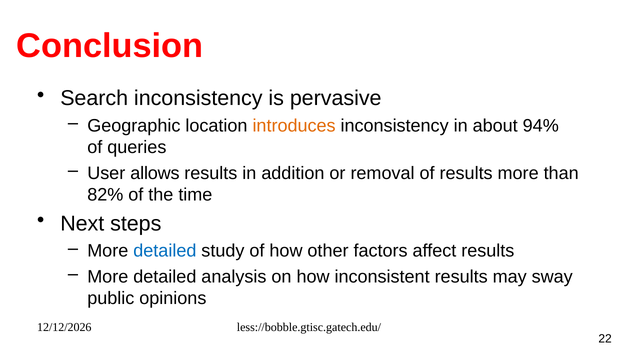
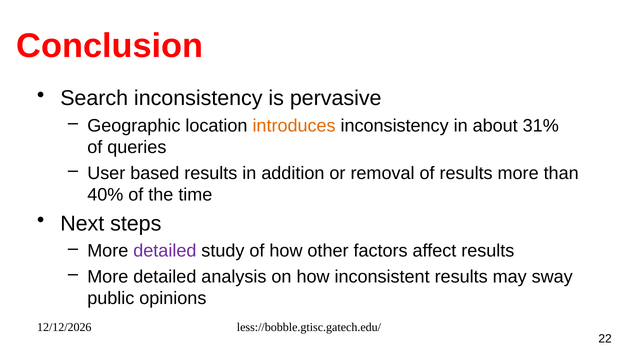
94%: 94% -> 31% (541, 126)
allows: allows -> based (155, 174)
82%: 82% -> 40% (105, 195)
detailed colour: blue -> purple (165, 251)
